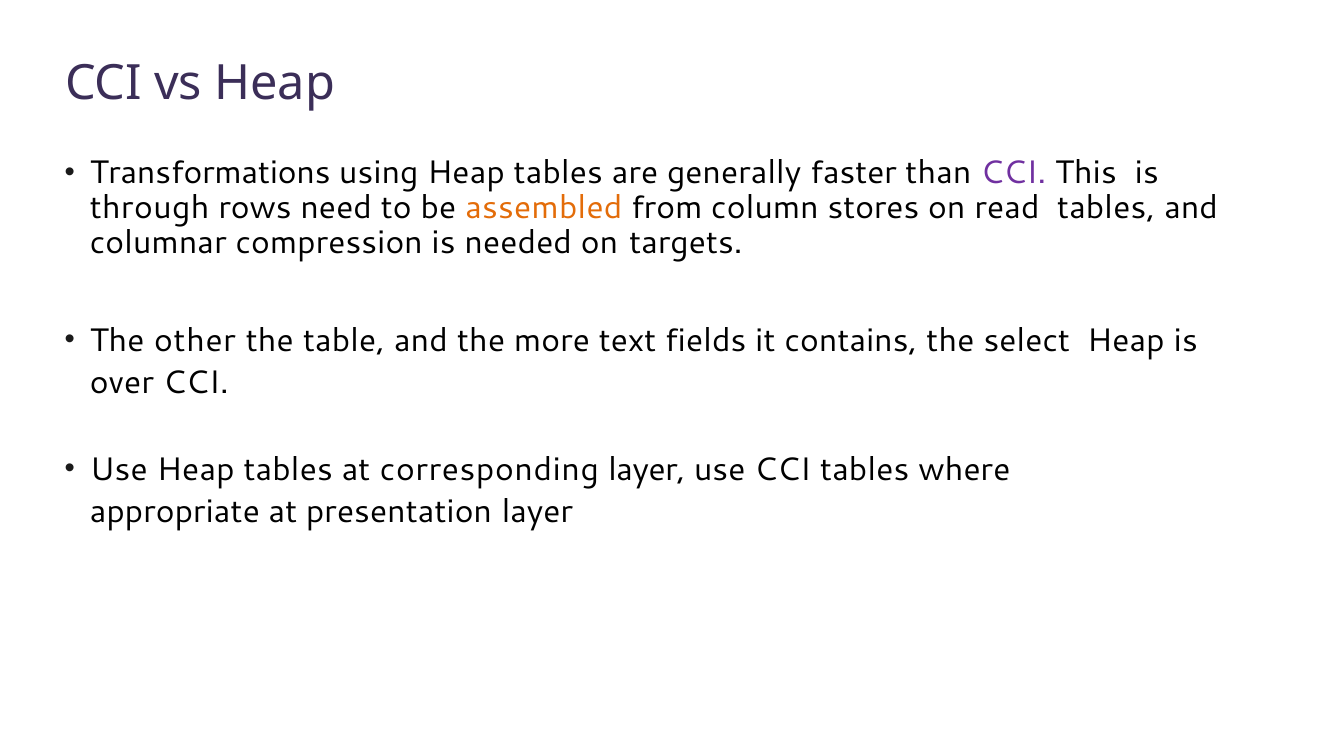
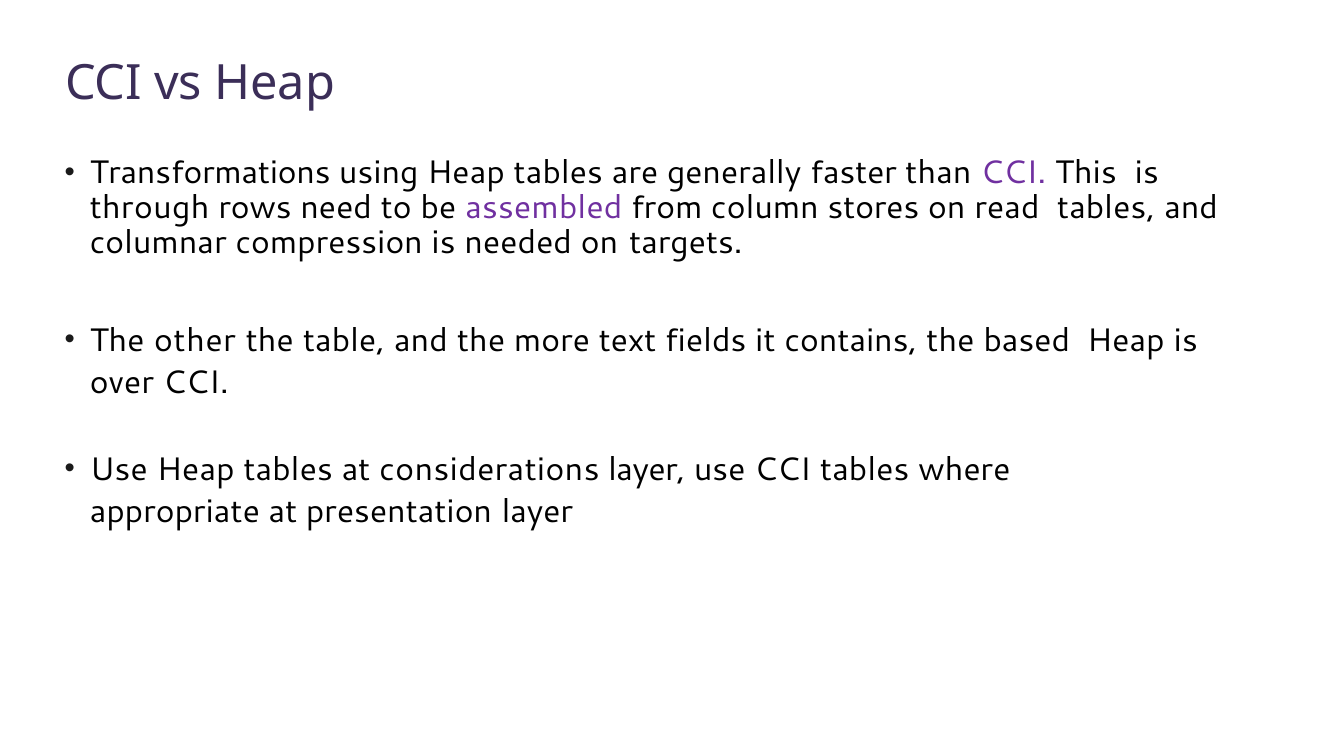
assembled colour: orange -> purple (544, 208)
select: select -> based (1027, 341)
corresponding: corresponding -> considerations (489, 470)
